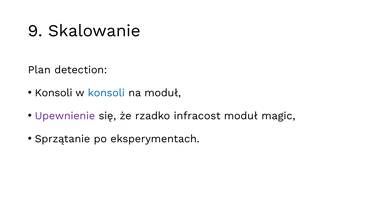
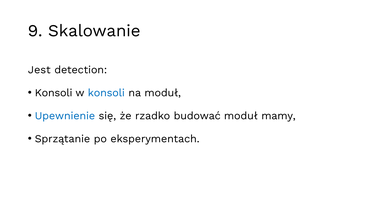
Plan: Plan -> Jest (39, 70)
Upewnienie colour: purple -> blue (65, 116)
infracost: infracost -> budować (197, 116)
magic: magic -> mamy (278, 116)
